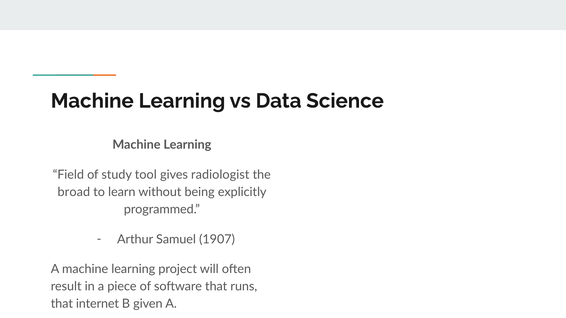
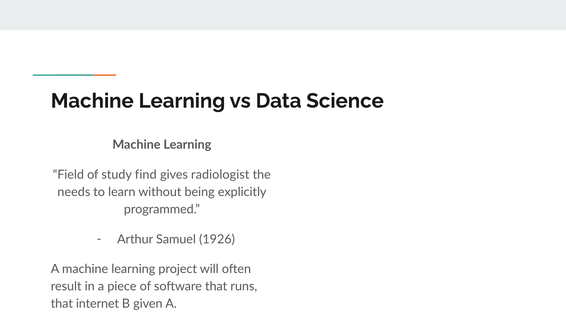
tool: tool -> find (146, 175)
broad: broad -> needs (74, 192)
1907: 1907 -> 1926 (217, 240)
